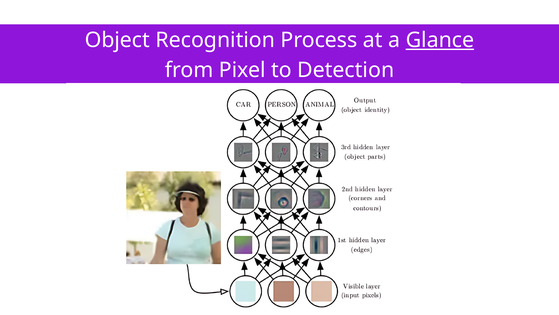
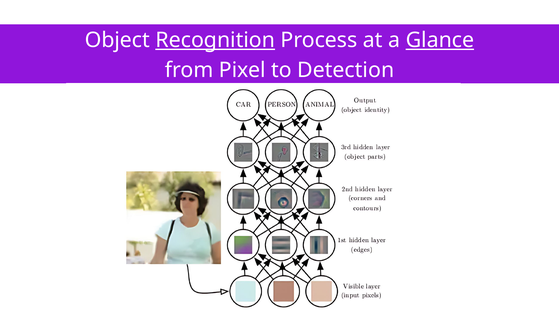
Recognition underline: none -> present (215, 40)
